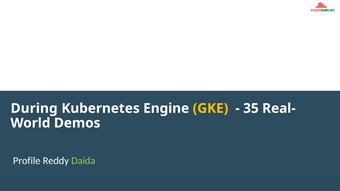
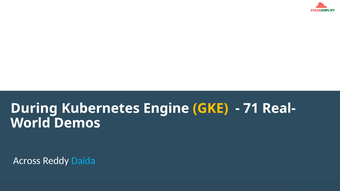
35: 35 -> 71 (251, 109)
Profile: Profile -> Across (27, 161)
Daida colour: light green -> light blue (83, 161)
